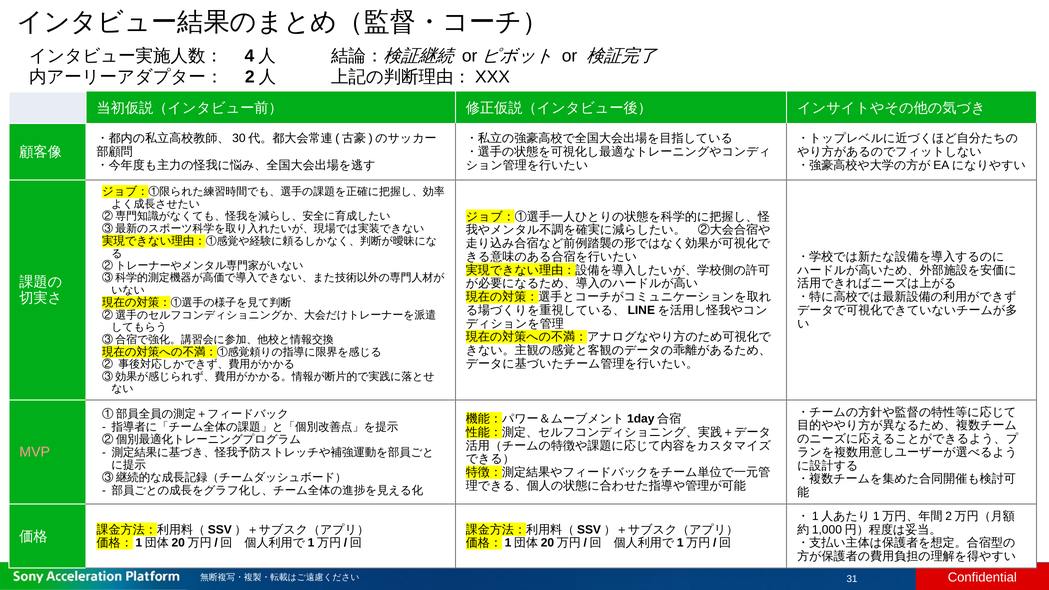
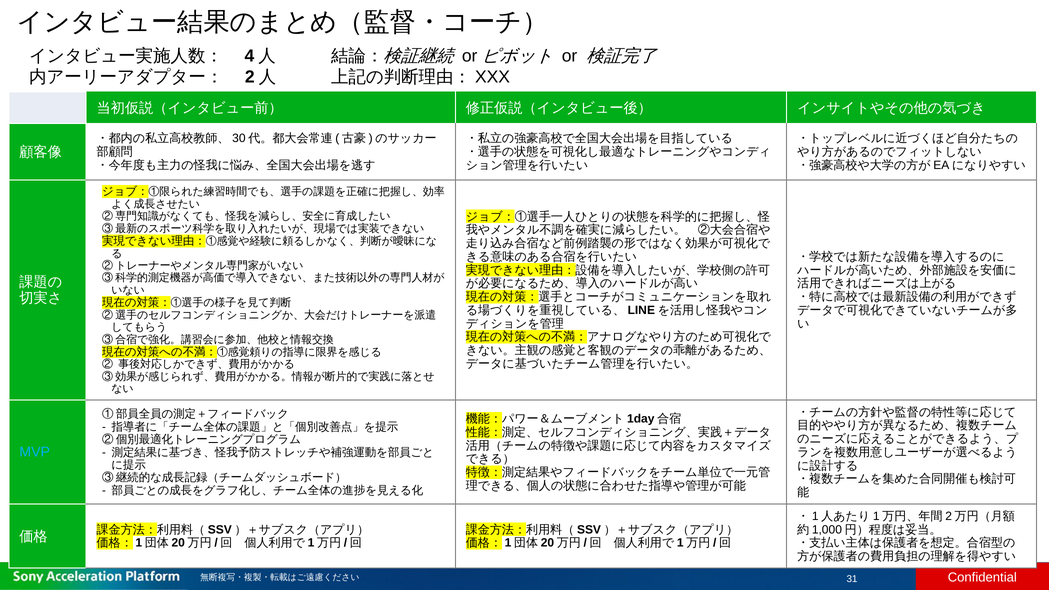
MVP colour: pink -> light blue (35, 452)
